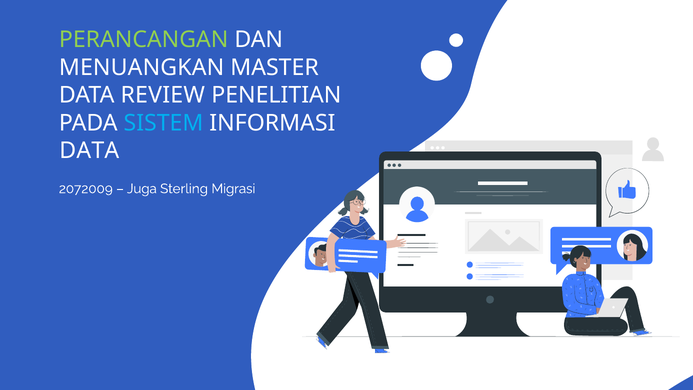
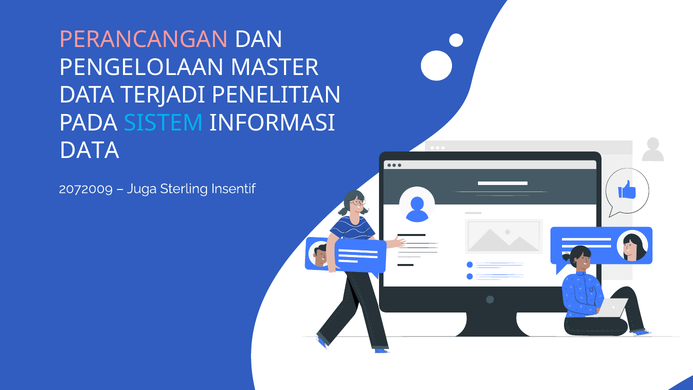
PERANCANGAN colour: light green -> pink (144, 40)
MENUANGKAN: MENUANGKAN -> PENGELOLAAN (142, 68)
REVIEW: REVIEW -> TERJADI (163, 95)
Migrasi: Migrasi -> Insentif (233, 189)
